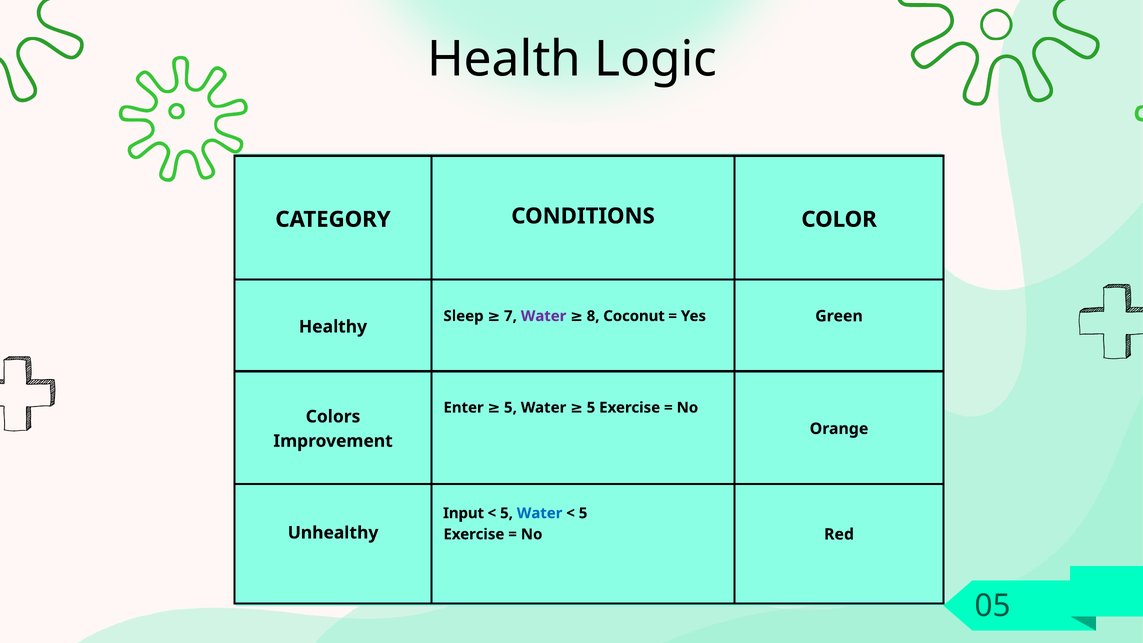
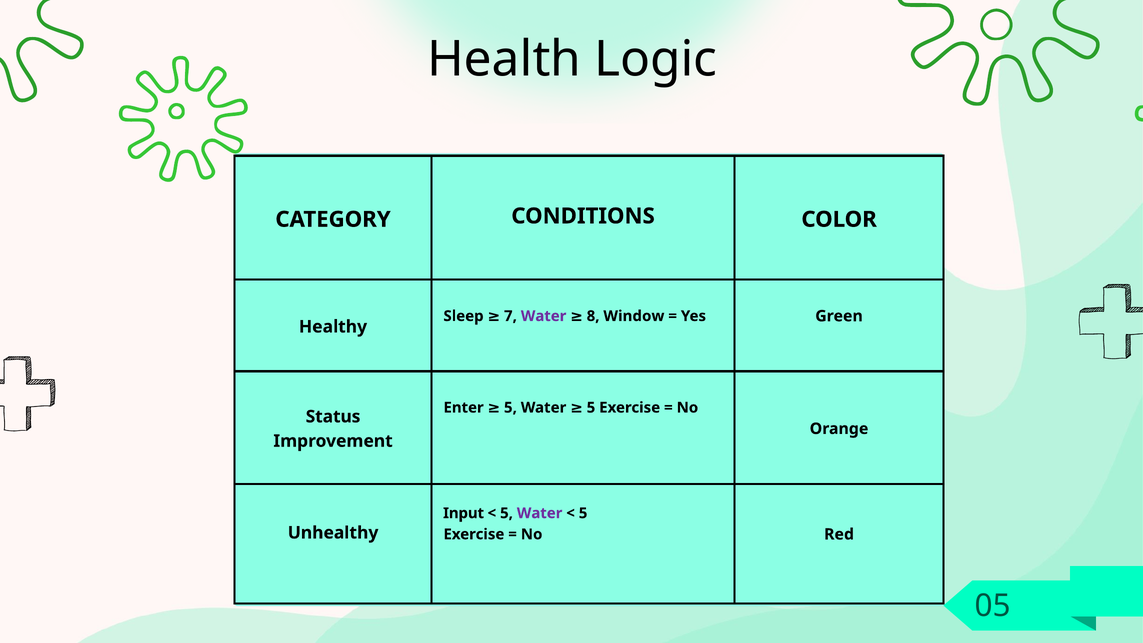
Coconut: Coconut -> Window (634, 316)
Colors: Colors -> Status (333, 417)
Water colour: blue -> purple (540, 513)
